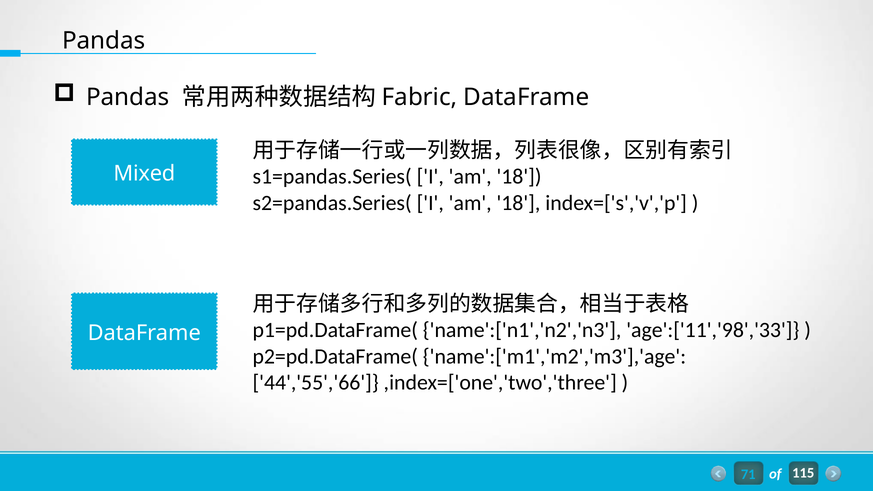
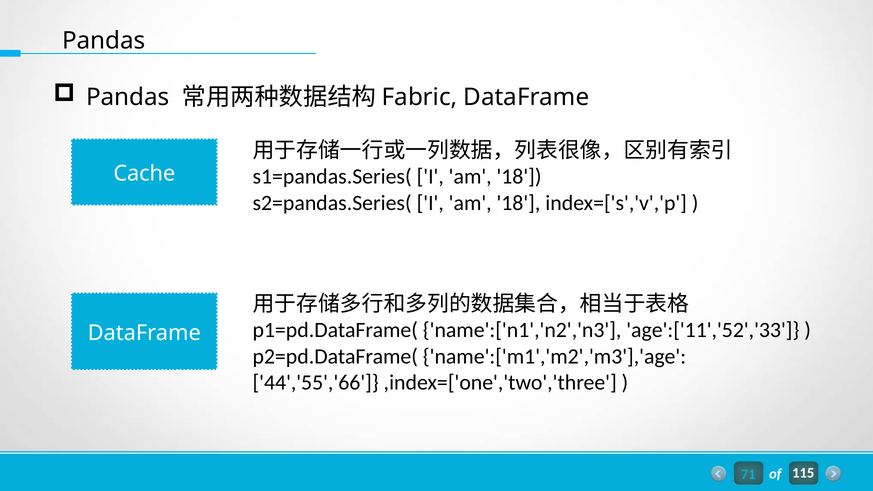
Mixed: Mixed -> Cache (144, 174)
age':['11','98','33: age':['11','98','33 -> age':['11','52','33 (713, 330)
